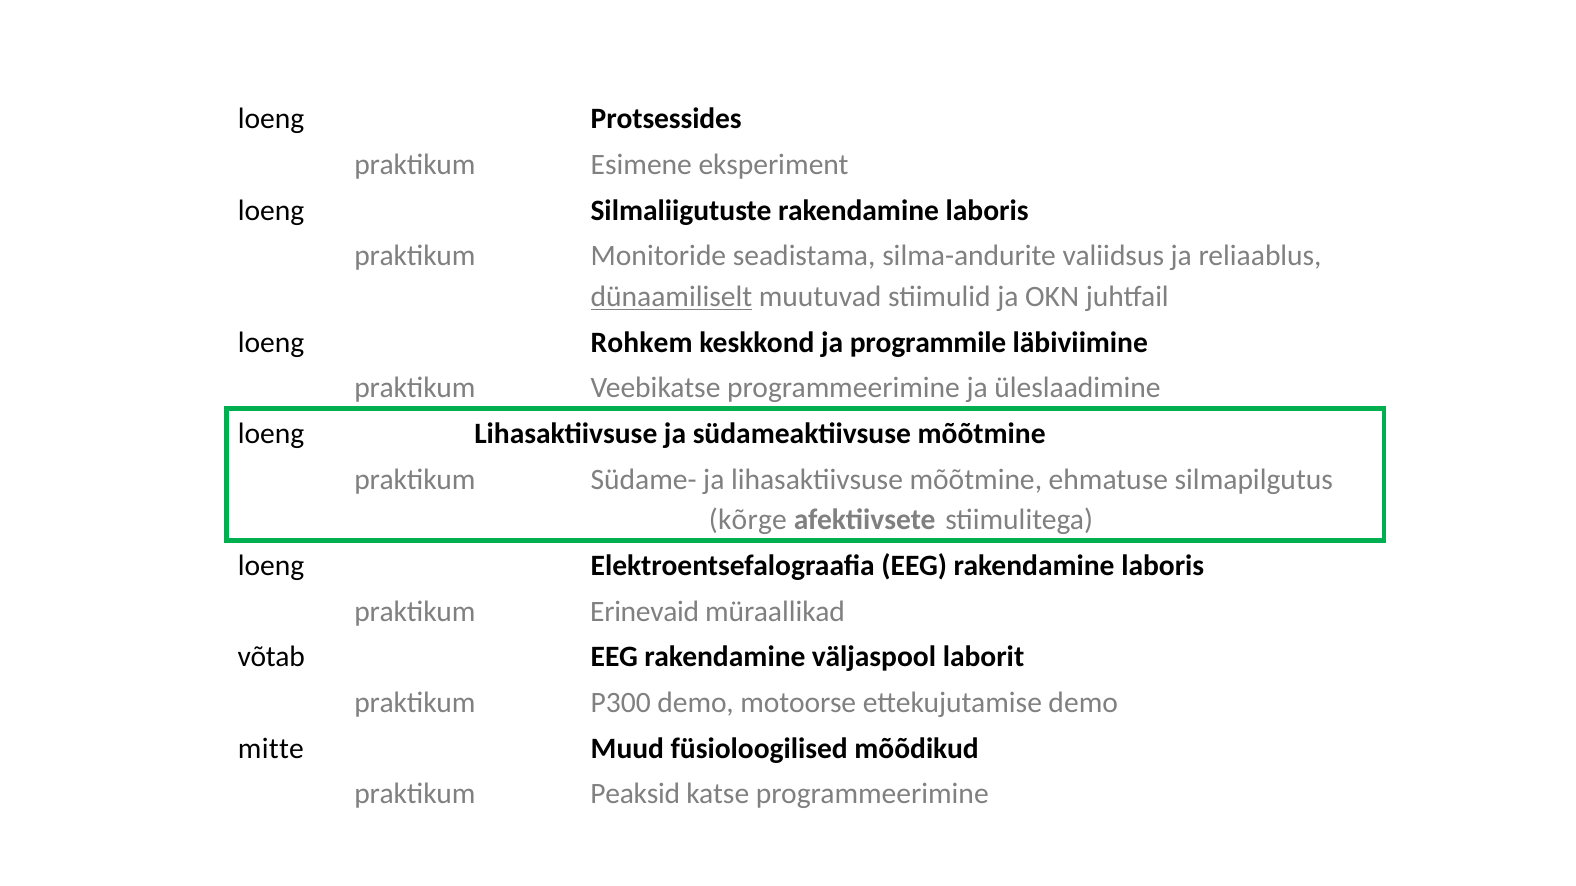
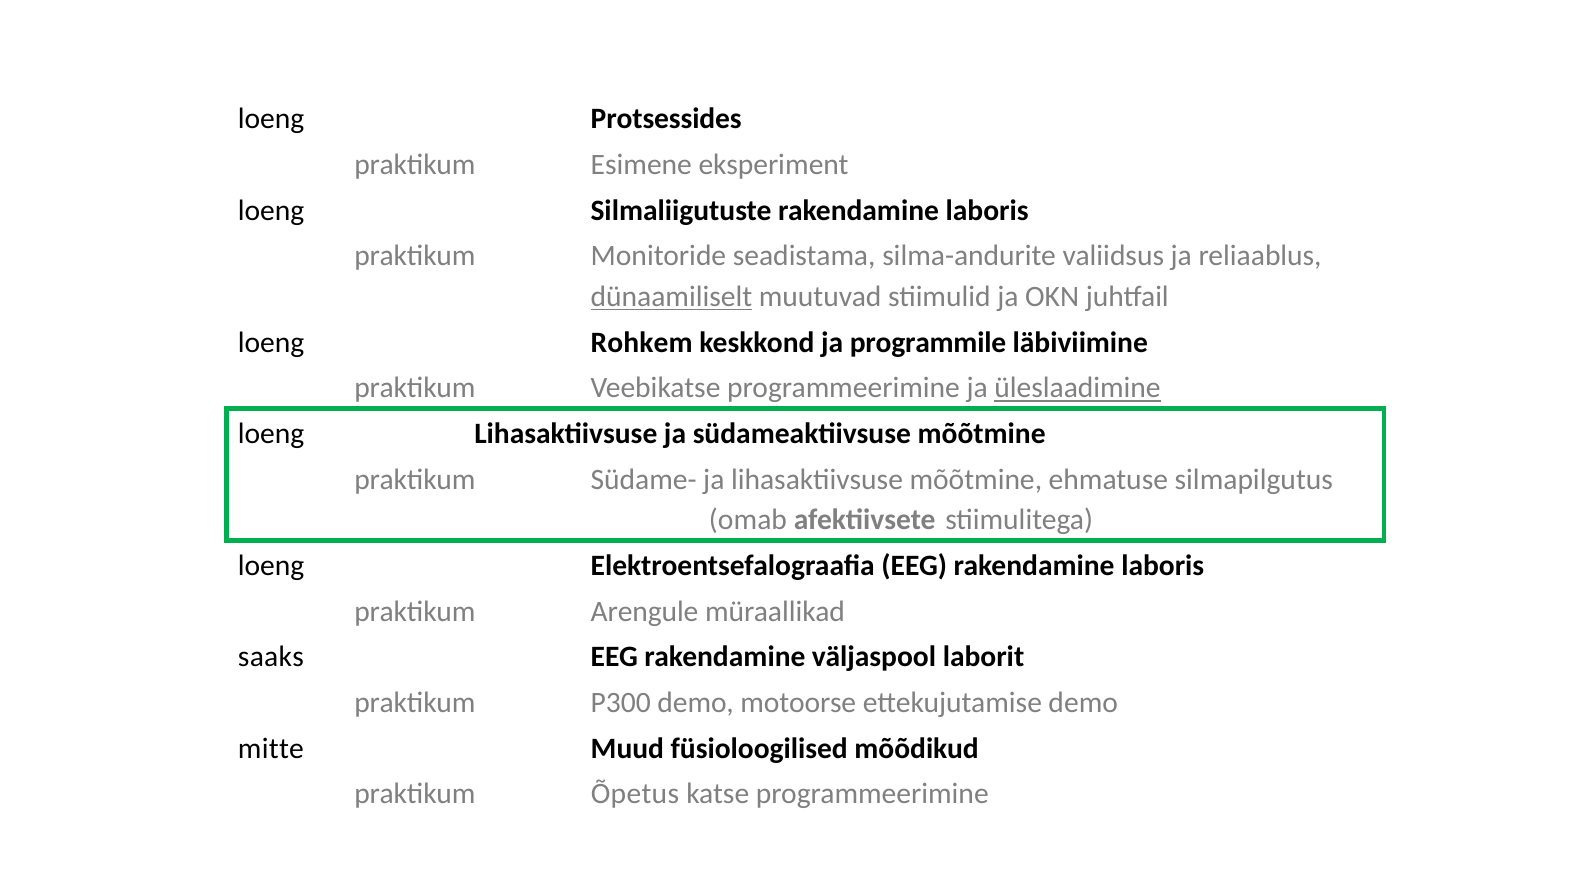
üleslaadimine underline: none -> present (1078, 388)
kõrge: kõrge -> omab (748, 520)
Erinevaid: Erinevaid -> Arengule (645, 612)
võtab: võtab -> saaks (271, 658)
Peaksid: Peaksid -> Õpetus (635, 795)
